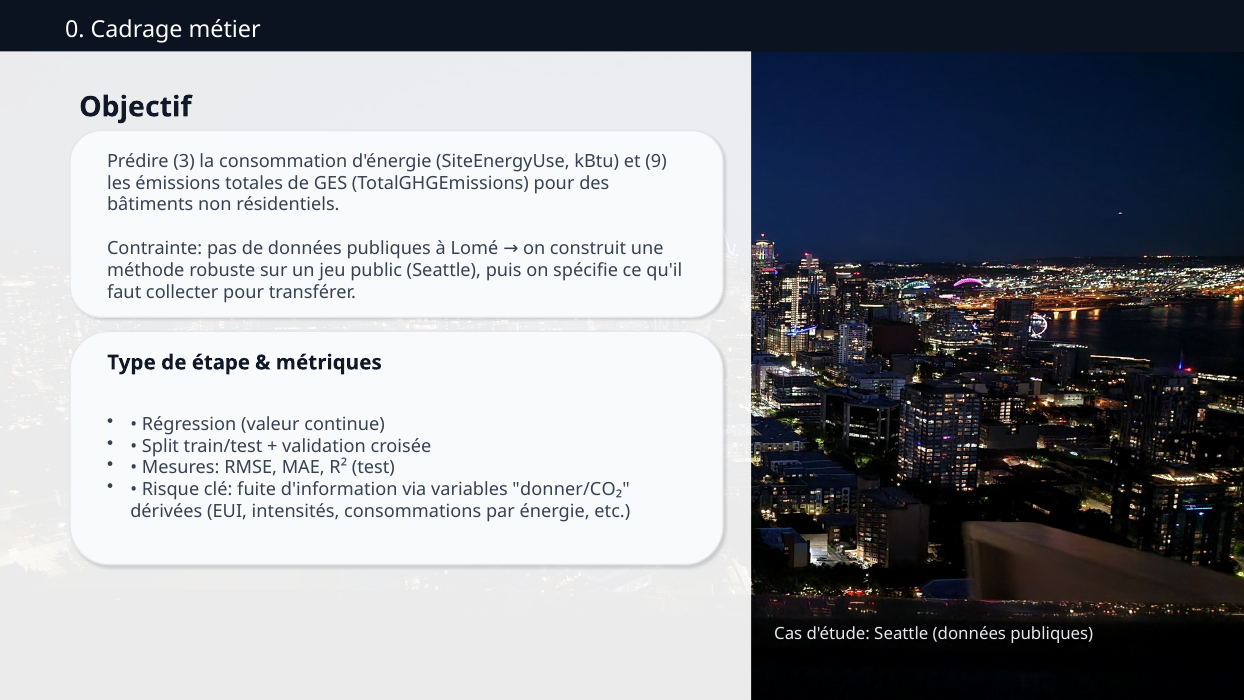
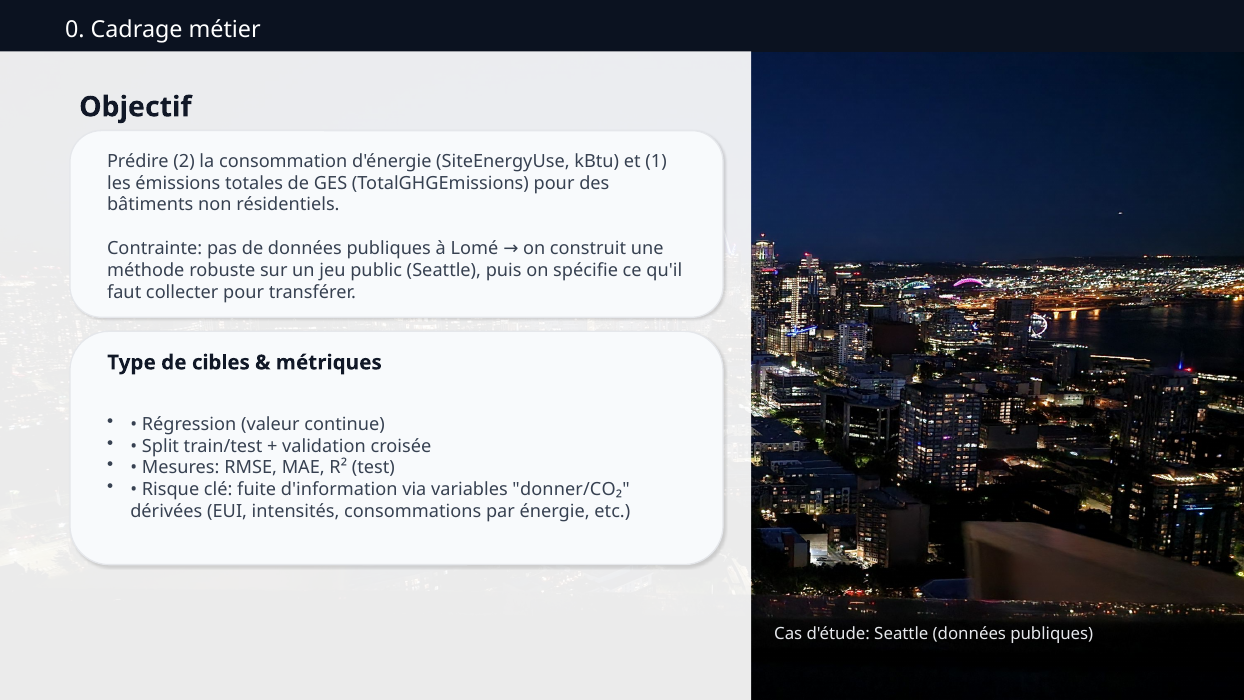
3: 3 -> 2 (184, 161)
9: 9 -> 1 (656, 161)
étape: étape -> cibles (221, 362)
